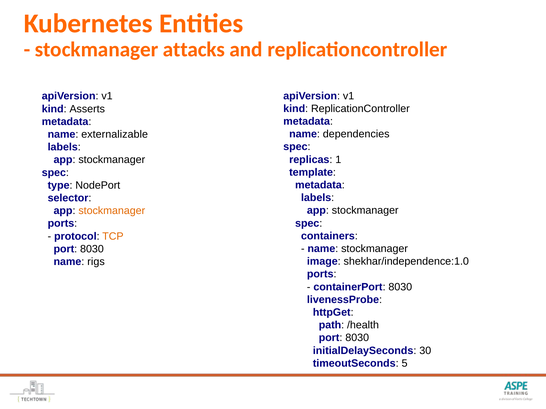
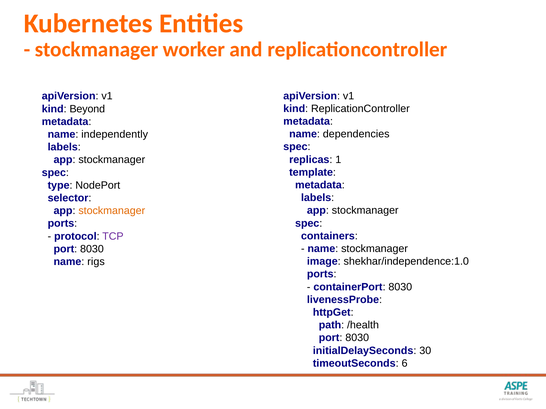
attacks: attacks -> worker (194, 50)
Asserts: Asserts -> Beyond (87, 109)
externalizable: externalizable -> independently (115, 135)
TCP colour: orange -> purple (113, 236)
5: 5 -> 6 (405, 364)
